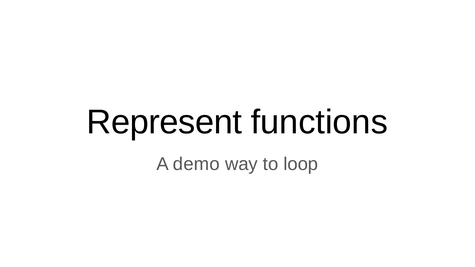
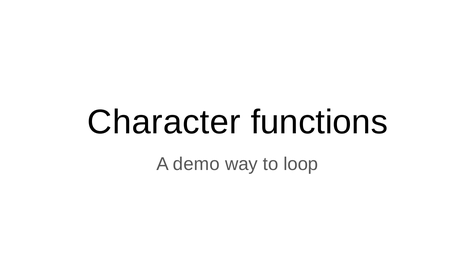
Represent: Represent -> Character (164, 122)
